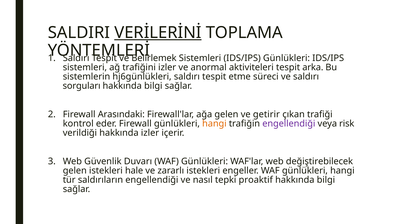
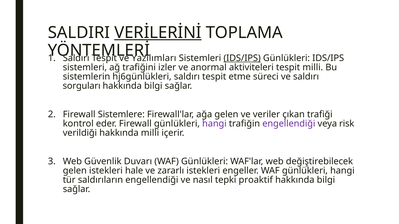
Belirlemek: Belirlemek -> Yazılımları (154, 58)
IDS/IPS underline: none -> present (242, 58)
tespit arka: arka -> milli (313, 67)
Arasındaki: Arasındaki -> Sistemlere (121, 115)
getirir: getirir -> veriler (266, 115)
hangi colour: orange -> purple (214, 124)
hakkında izler: izler -> milli (150, 133)
